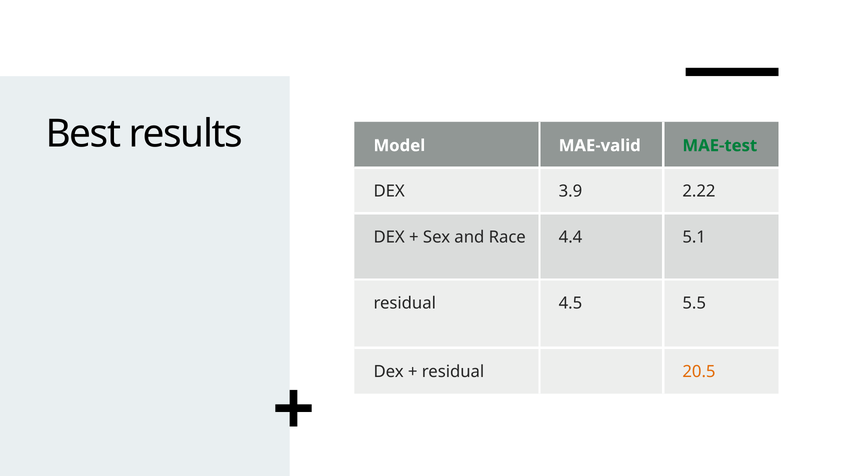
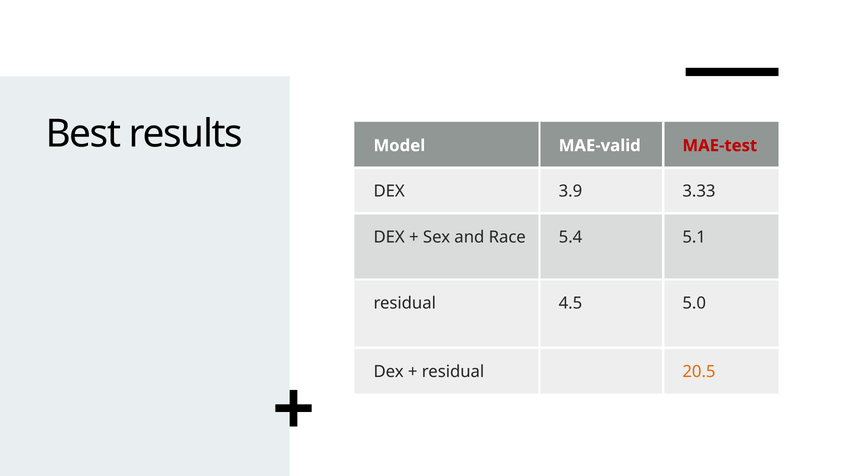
MAE-test colour: green -> red (720, 146)
2.22: 2.22 -> 3.33 (699, 191)
4.4: 4.4 -> 5.4 (571, 237)
5.5: 5.5 -> 5.0 (694, 303)
